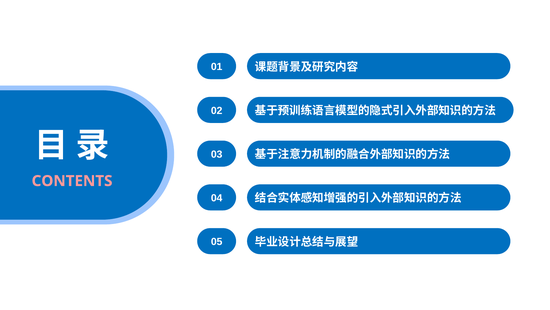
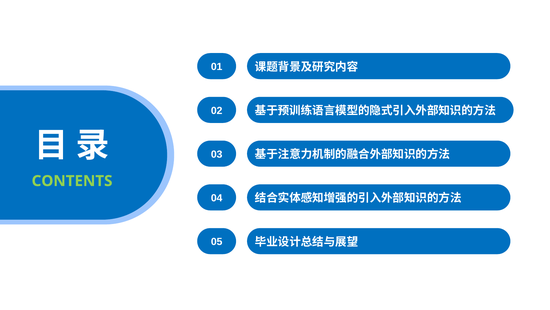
CONTENTS colour: pink -> light green (72, 181)
